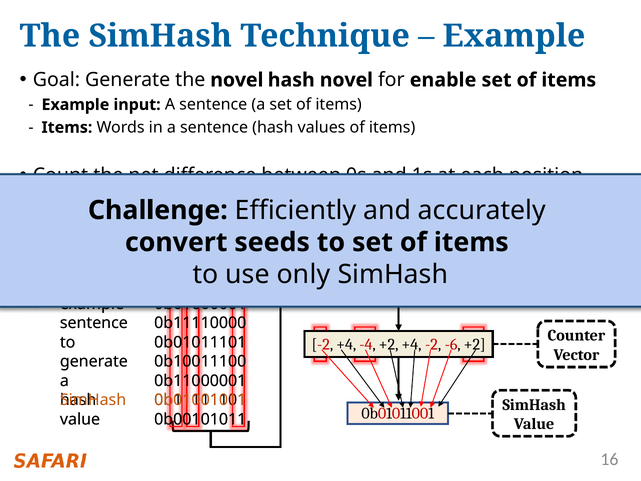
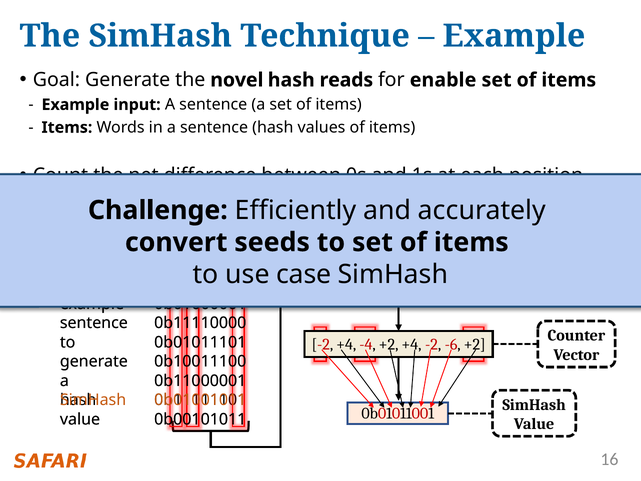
hash novel: novel -> reads (346, 80)
only: only -> case (304, 274)
